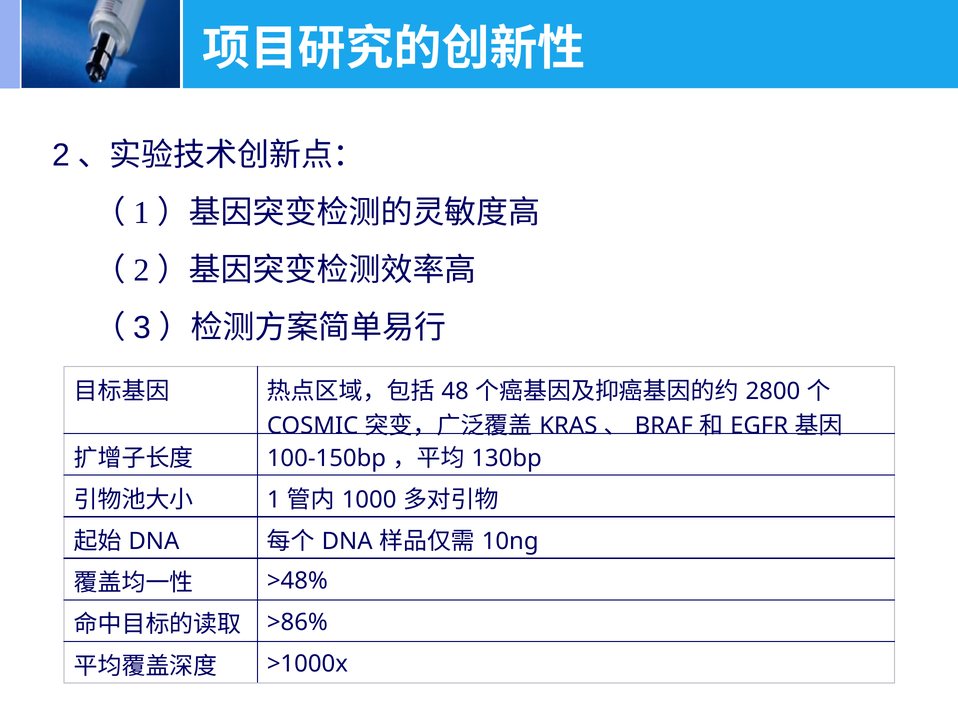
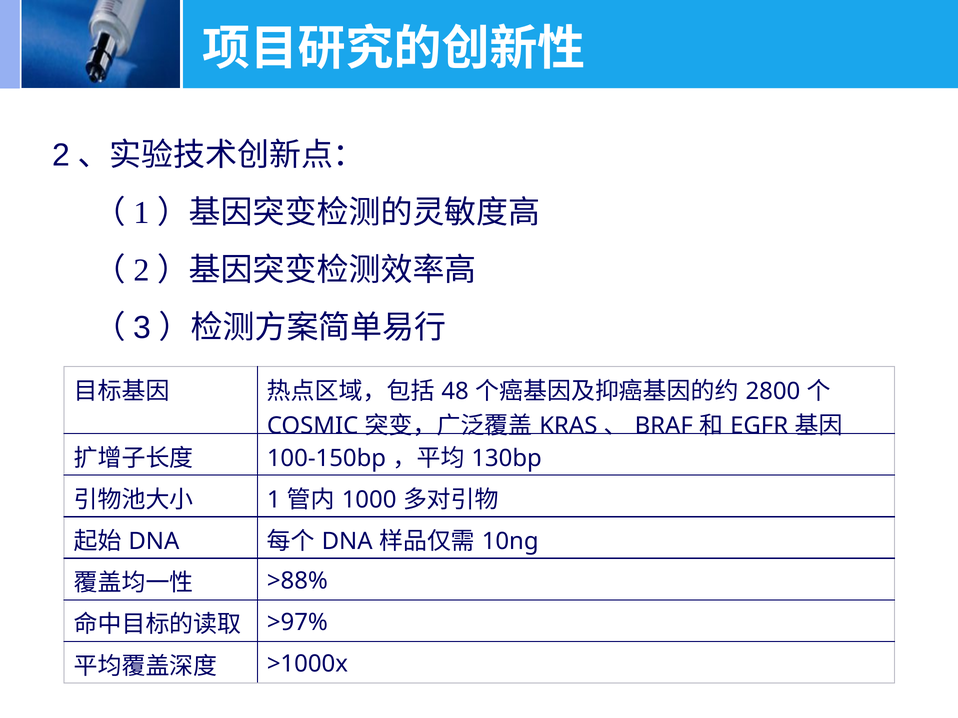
>48%: >48% -> >88% (297, 581)
>86%: >86% -> >97% (297, 623)
